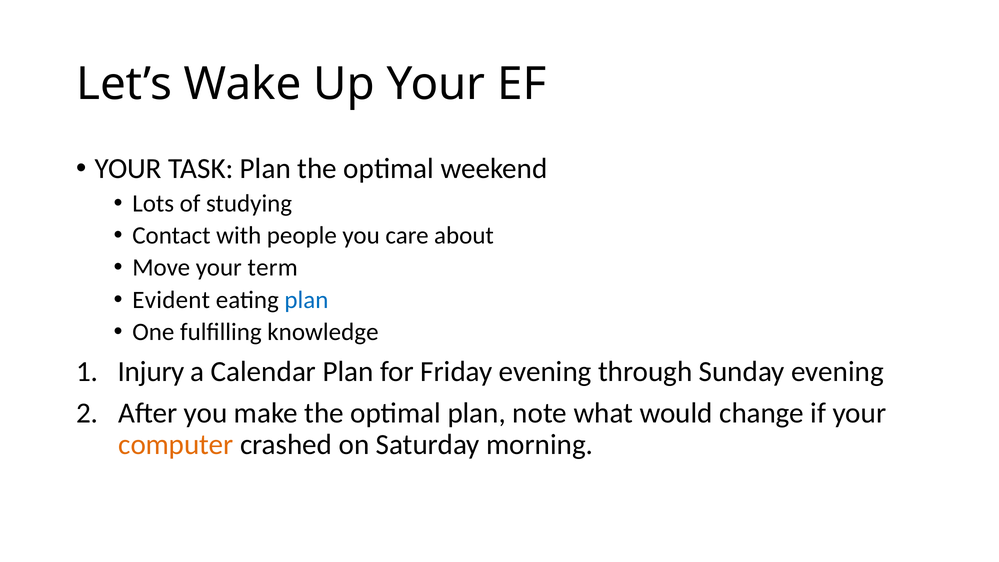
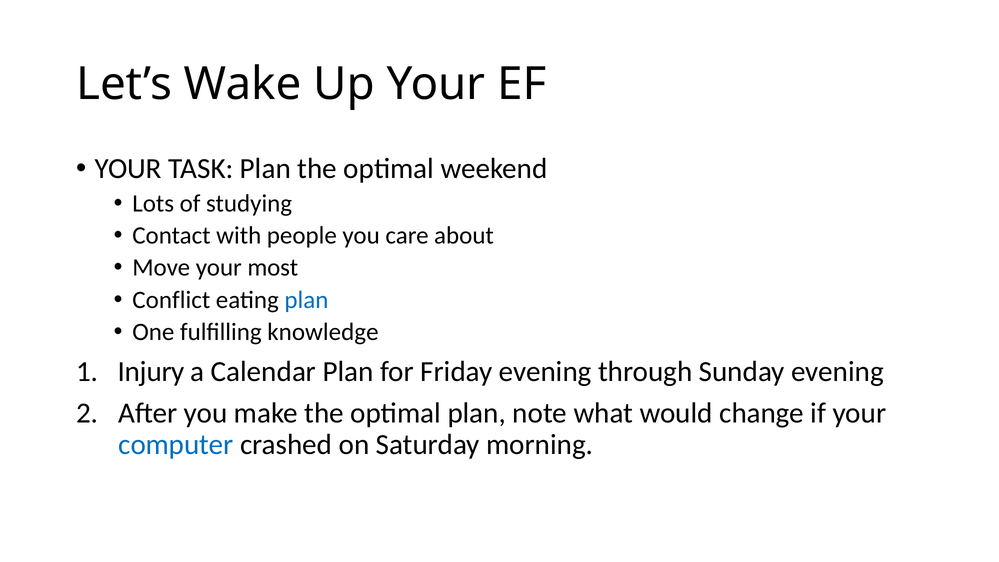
term: term -> most (273, 268)
Evident: Evident -> Conflict (171, 300)
computer colour: orange -> blue (176, 445)
